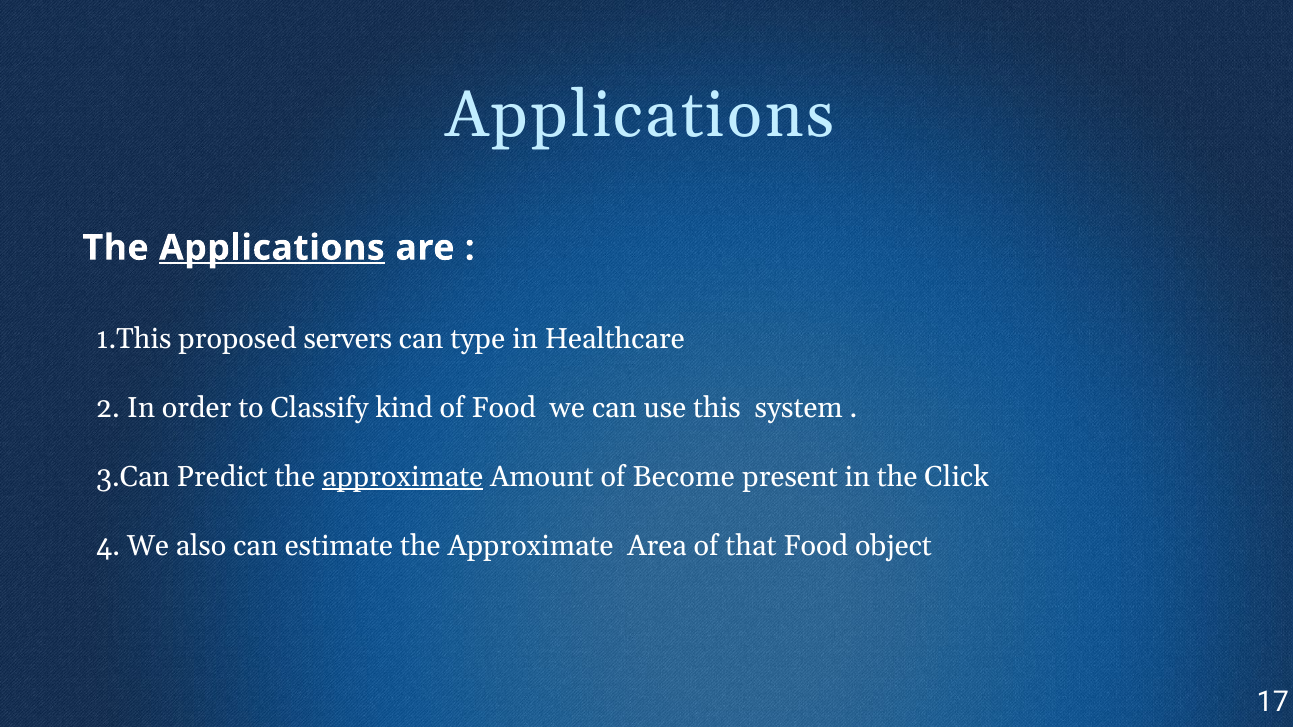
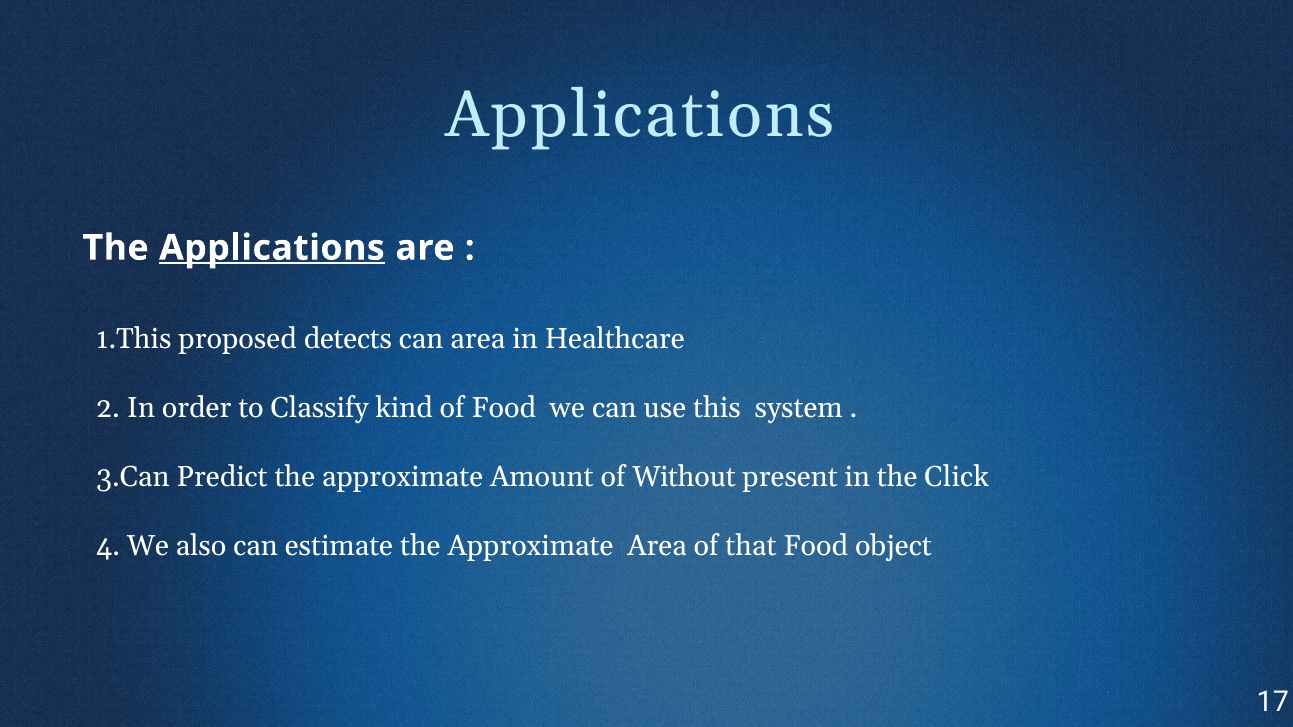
servers: servers -> detects (348, 339)
can type: type -> area (478, 339)
approximate underline: present -> none (403, 477)
Become: Become -> Without (684, 477)
